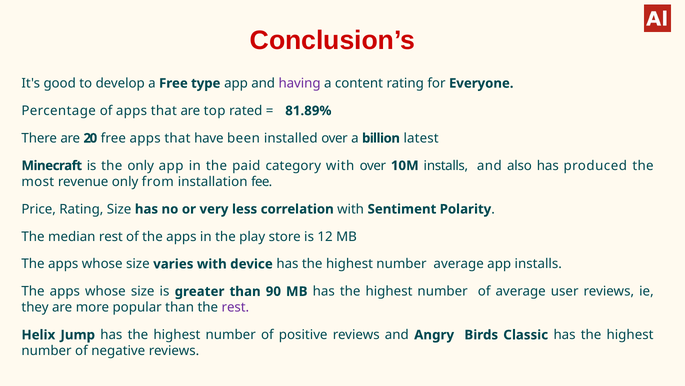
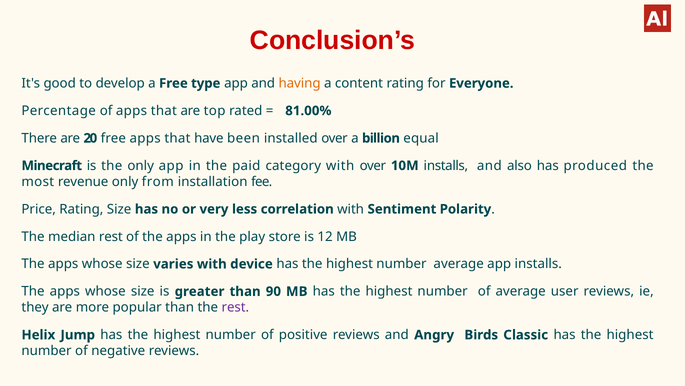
having colour: purple -> orange (300, 83)
81.89%: 81.89% -> 81.00% (308, 111)
latest: latest -> equal (421, 138)
